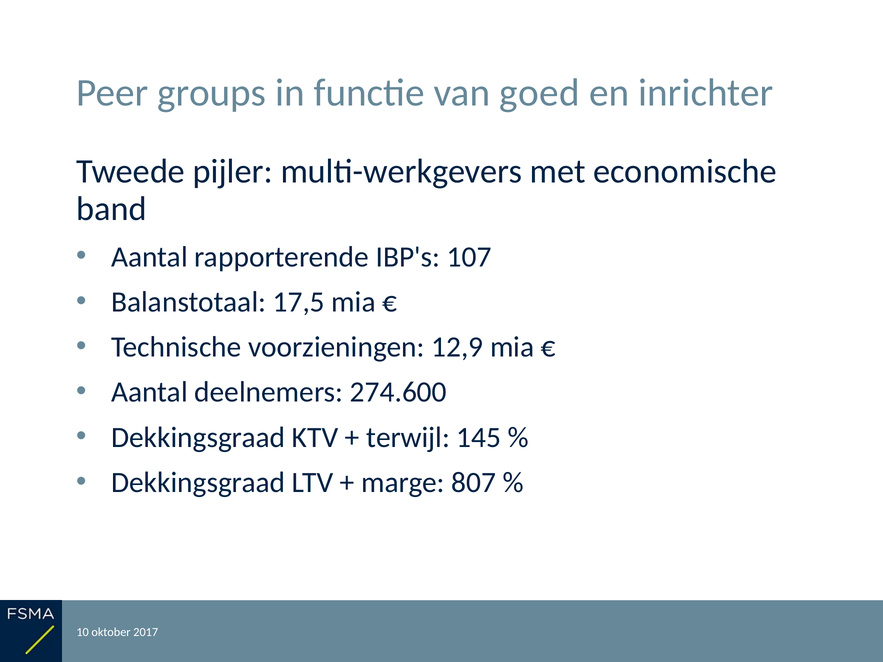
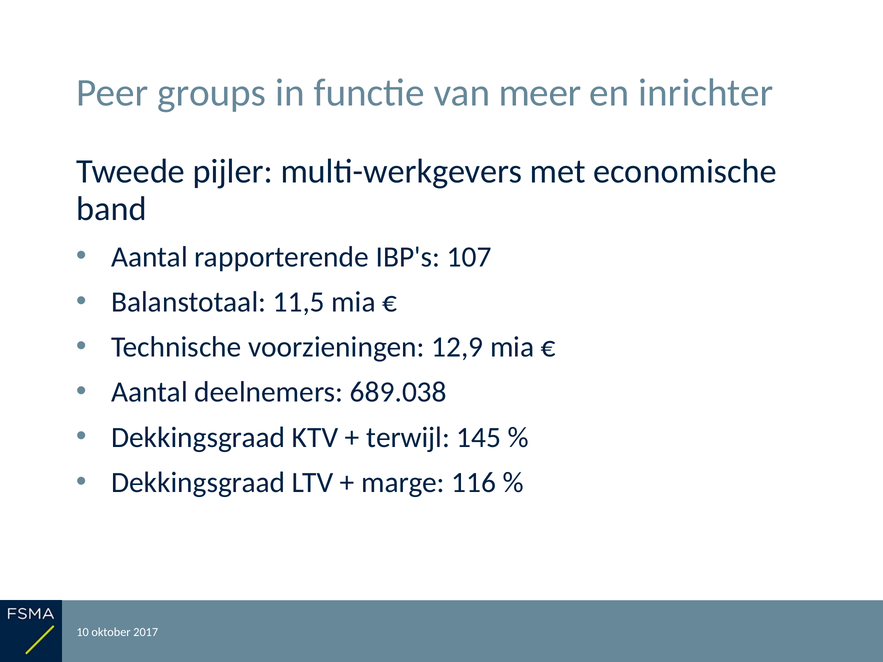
goed: goed -> meer (540, 93)
17,5: 17,5 -> 11,5 (299, 302)
274.600: 274.600 -> 689.038 (398, 392)
807: 807 -> 116 (474, 483)
